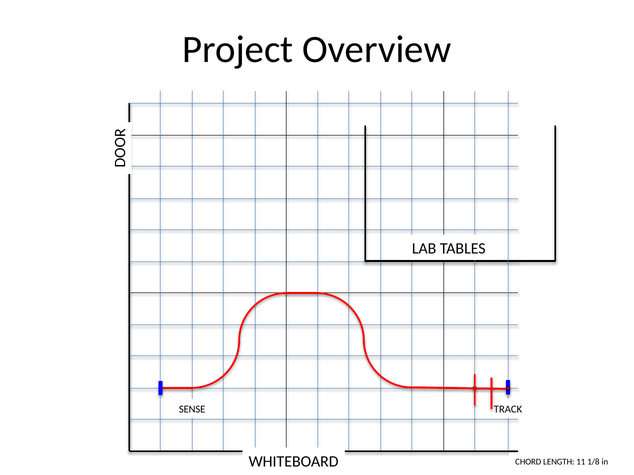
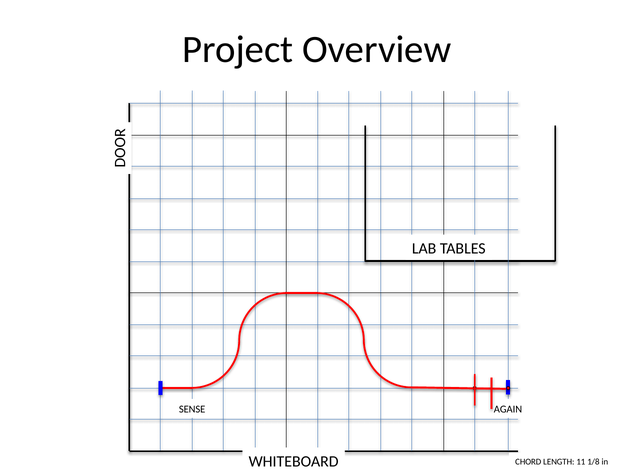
TRACK: TRACK -> AGAIN (508, 410)
